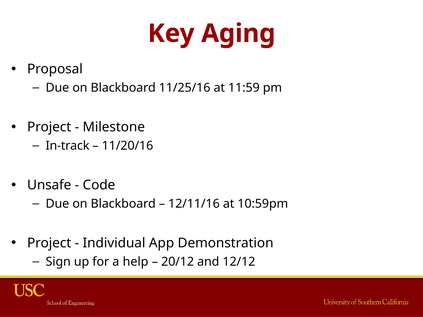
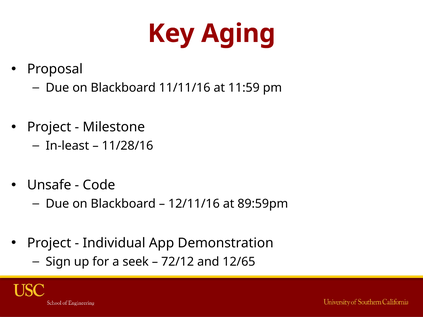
11/25/16: 11/25/16 -> 11/11/16 (185, 88)
In-track: In-track -> In-least (67, 146)
11/20/16: 11/20/16 -> 11/28/16 (128, 146)
10:59pm: 10:59pm -> 89:59pm (263, 204)
help: help -> seek (136, 262)
20/12: 20/12 -> 72/12 (178, 262)
12/12: 12/12 -> 12/65 (239, 262)
